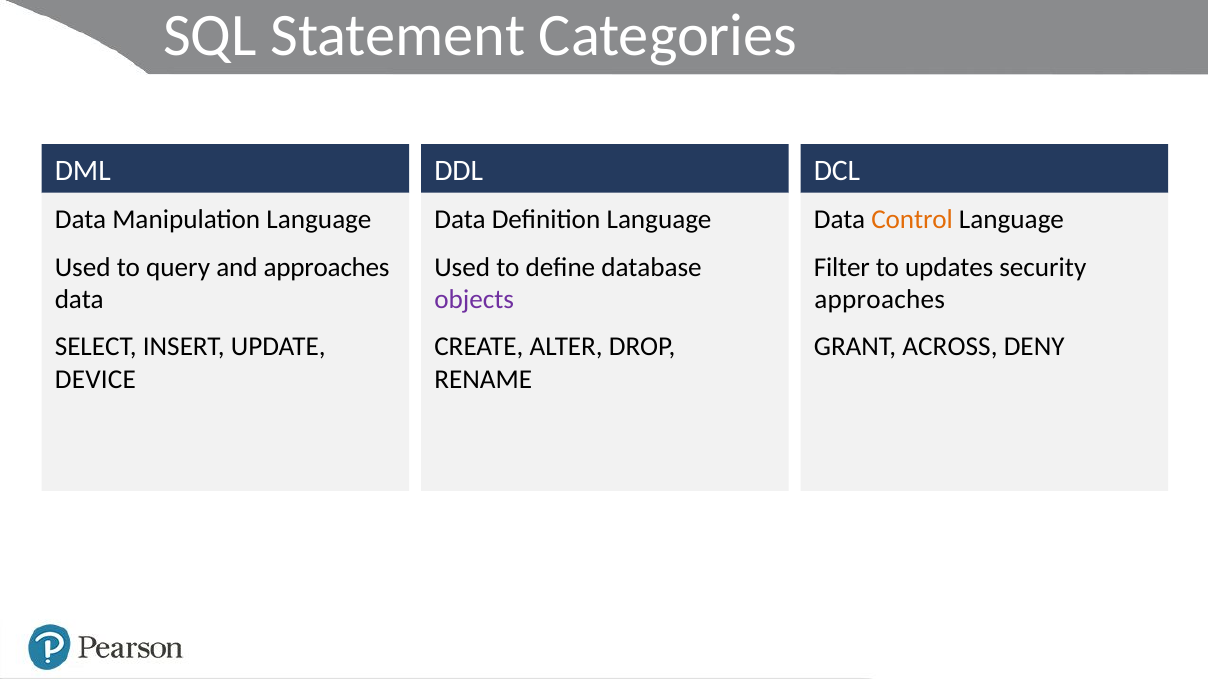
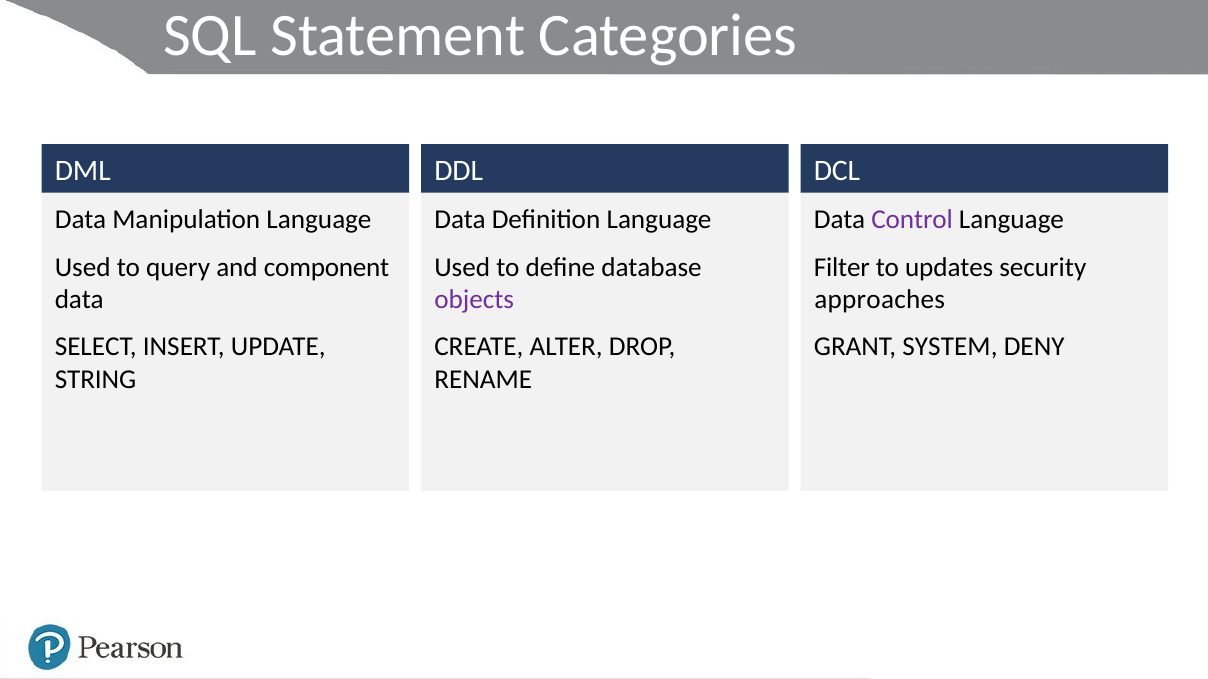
Control colour: orange -> purple (912, 220)
and approaches: approaches -> component (327, 267)
ACROSS: ACROSS -> SYSTEM (950, 347)
DEVICE: DEVICE -> STRING (96, 380)
